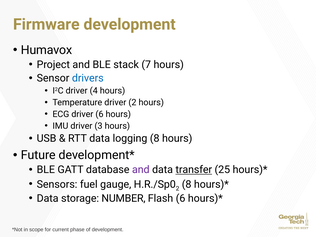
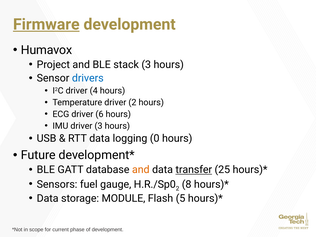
Firmware underline: none -> present (46, 24)
stack 7: 7 -> 3 (146, 65)
logging 8: 8 -> 0 (155, 138)
and colour: purple -> orange (141, 170)
NUMBER: NUMBER -> MODULE (123, 198)
Flash 6: 6 -> 5 (181, 198)
